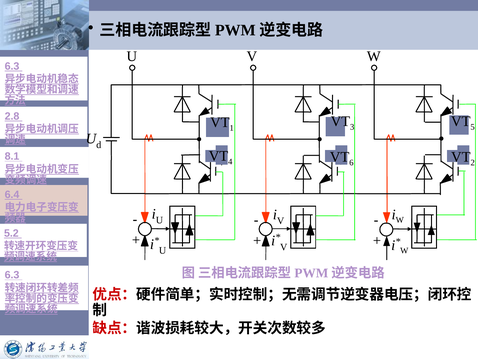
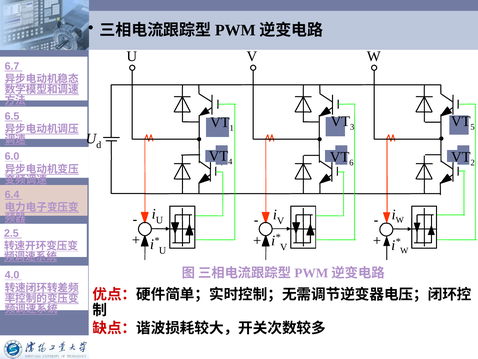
6.3: 6.3 -> 6.7 (12, 66)
2.8: 2.8 -> 6.5 (12, 116)
8.1: 8.1 -> 6.0 (12, 156)
5.2: 5.2 -> 2.5 (11, 233)
6.3: 6.3 -> 4.0 (12, 275)
